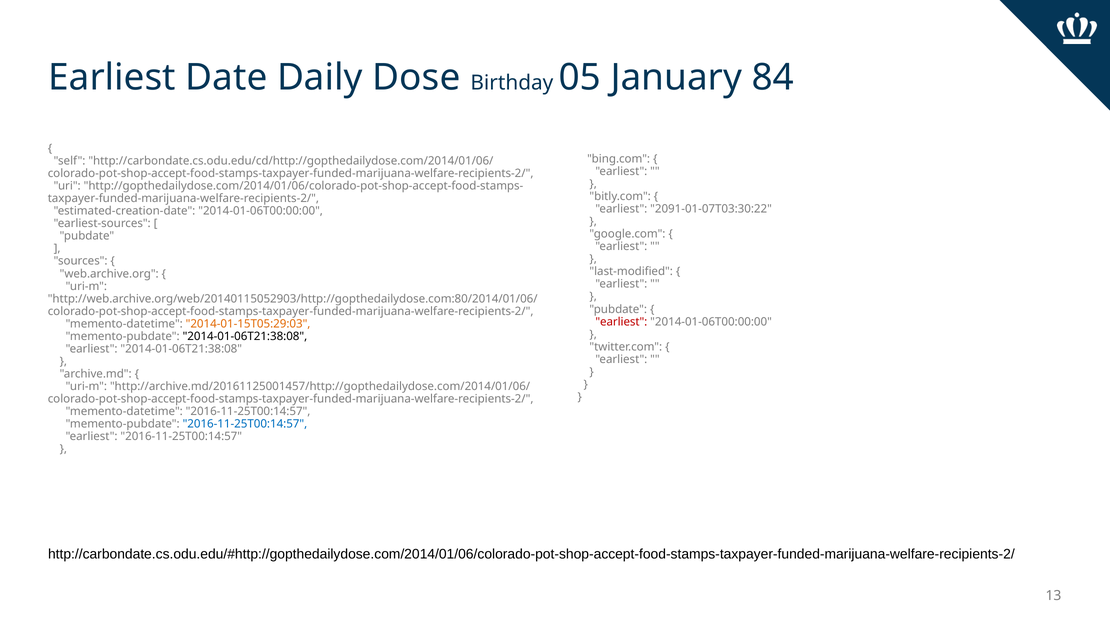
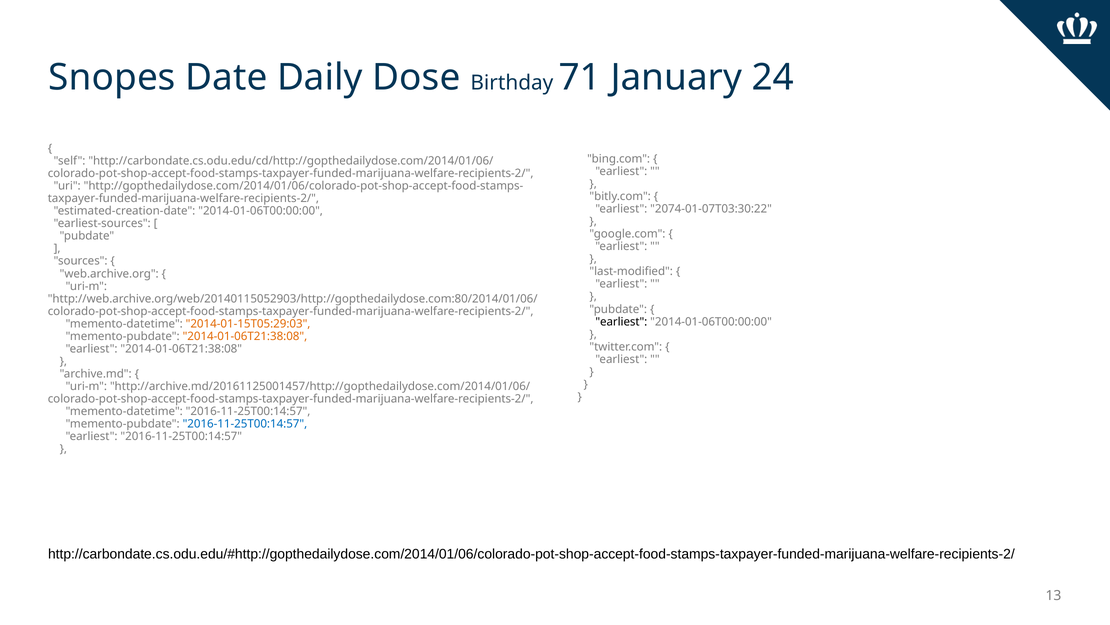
Earliest: Earliest -> Snopes (112, 77)
05: 05 -> 71 (580, 77)
84: 84 -> 24 (773, 77)
2091-01-07T03:30:22: 2091-01-07T03:30:22 -> 2074-01-07T03:30:22 (711, 209)
earliest colour: red -> black (621, 321)
2014-01-06T21:38:08 colour: black -> orange (245, 336)
